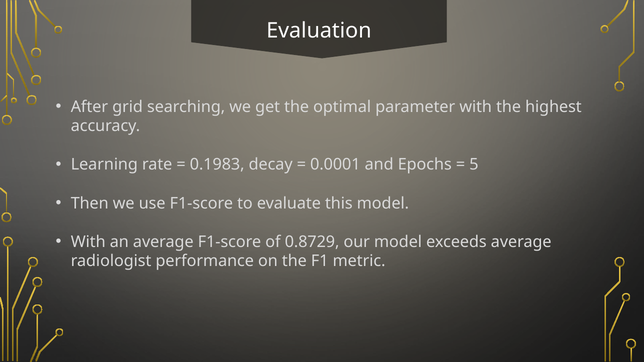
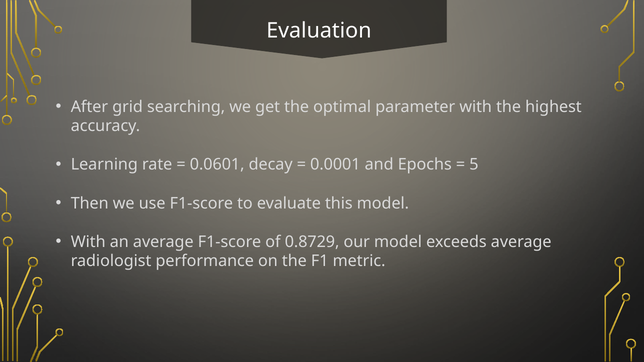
0.1983: 0.1983 -> 0.0601 (217, 165)
